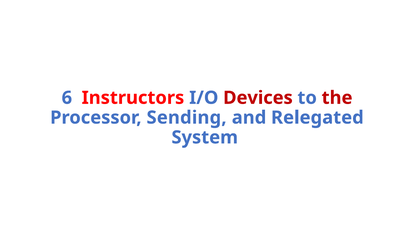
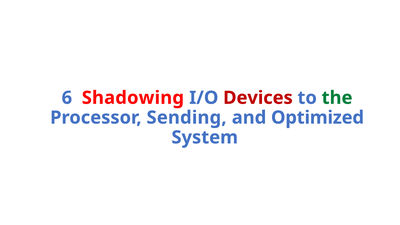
Instructors: Instructors -> Shadowing (133, 98)
the colour: red -> green (337, 98)
Relegated: Relegated -> Optimized (317, 118)
